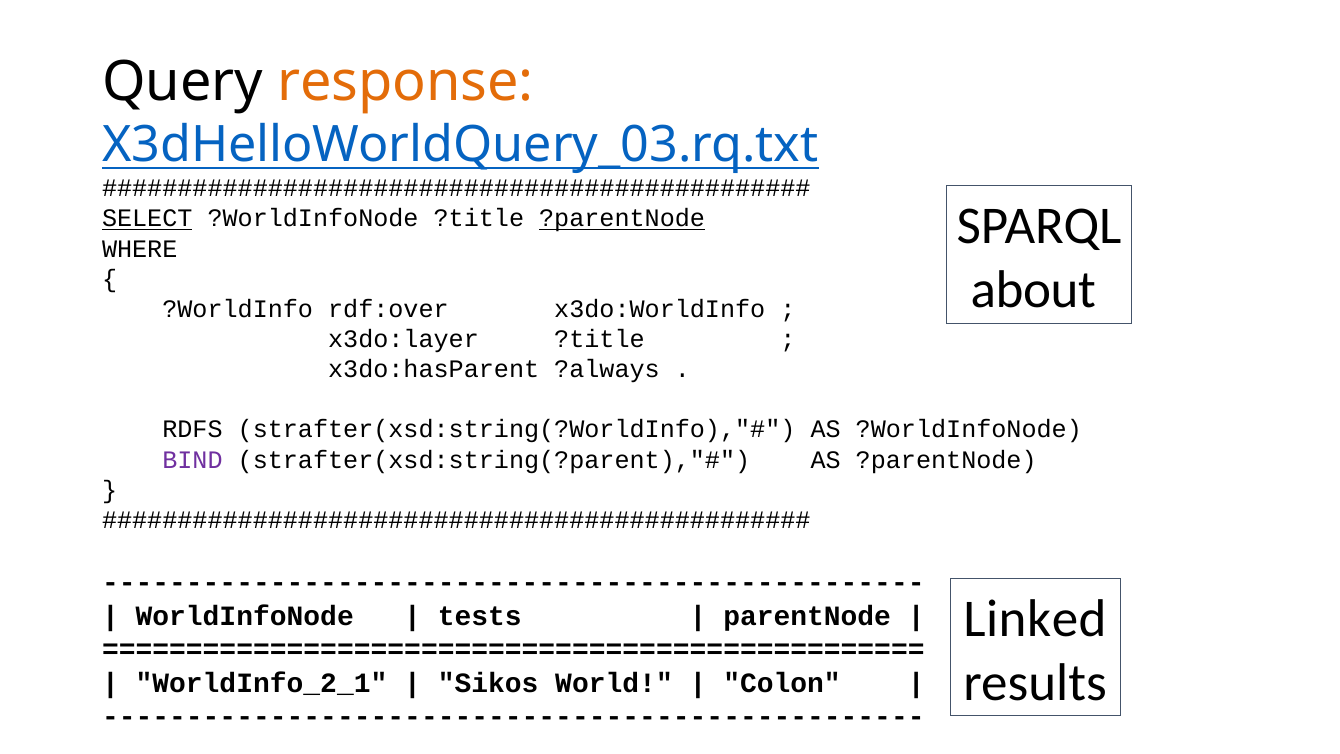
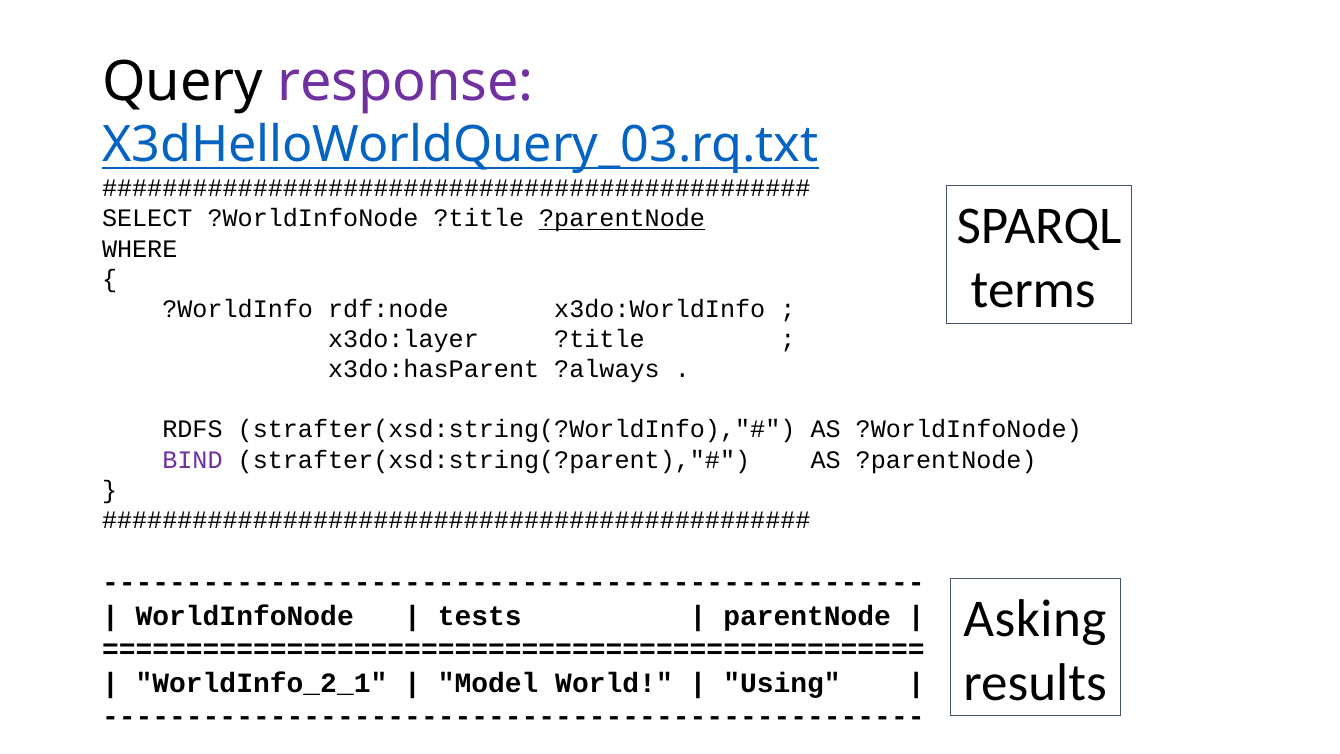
response colour: orange -> purple (405, 82)
SELECT underline: present -> none (147, 219)
about: about -> terms (1033, 290)
rdf:over: rdf:over -> rdf:node (388, 309)
Linked: Linked -> Asking (1035, 619)
Sikos: Sikos -> Model (488, 683)
Colon: Colon -> Using (782, 683)
